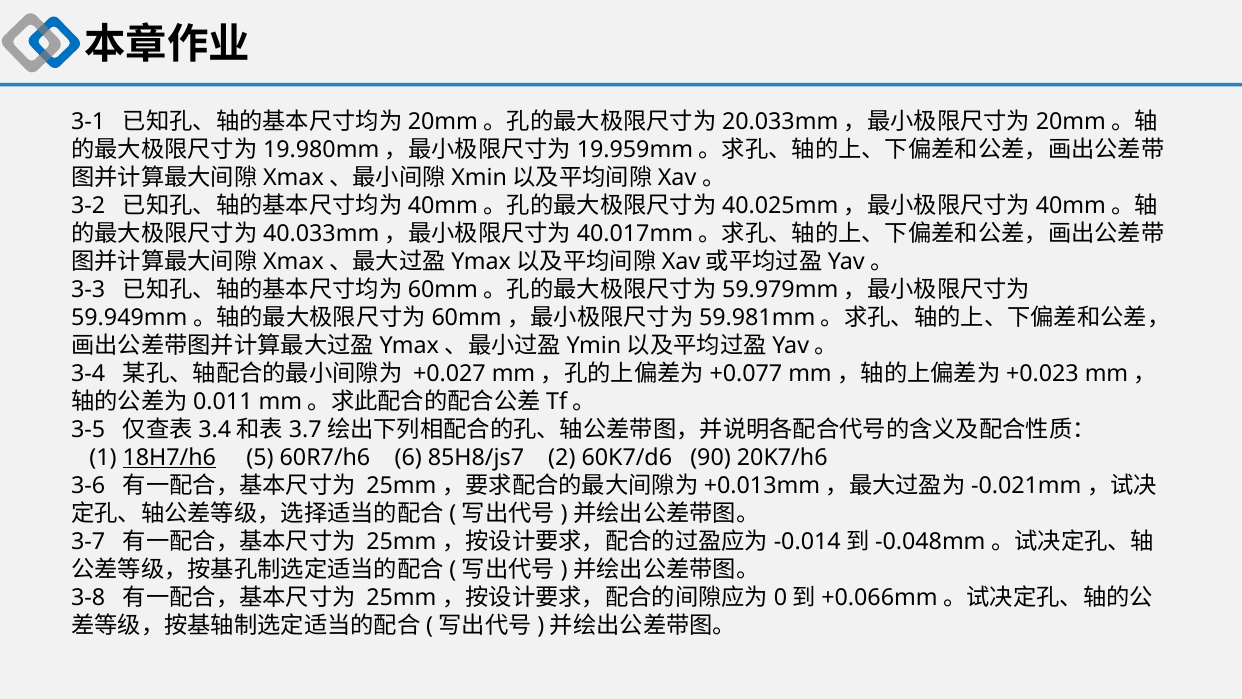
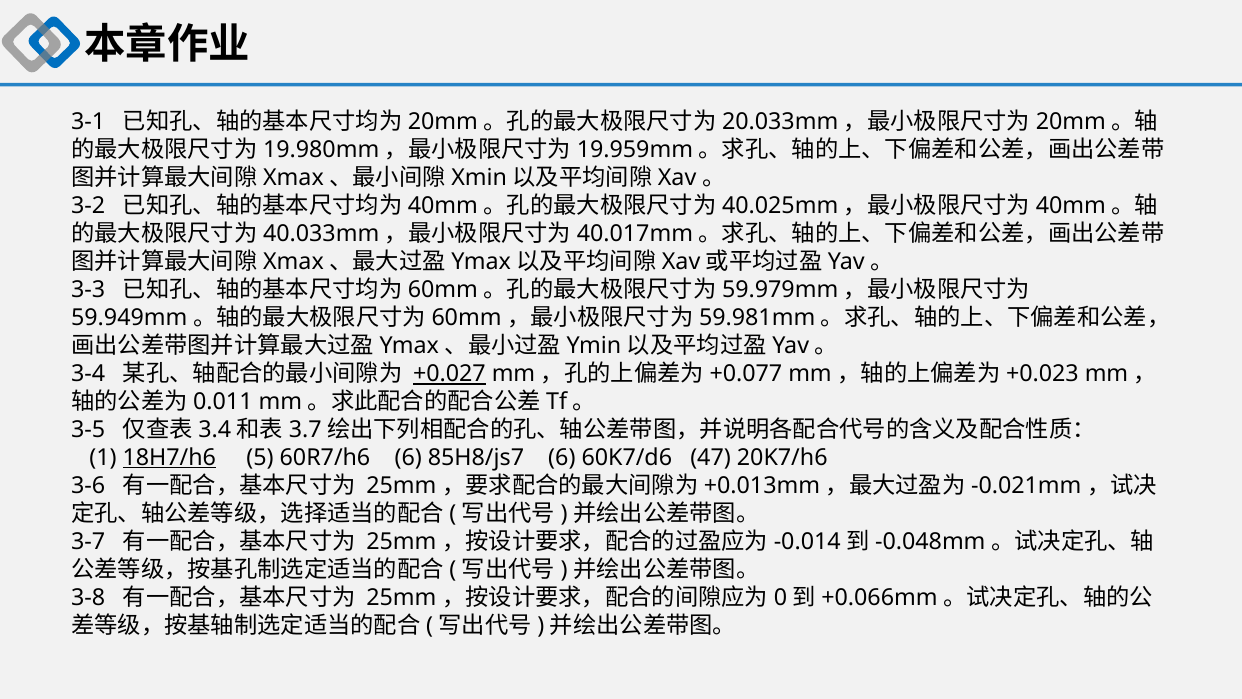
+0.027 underline: none -> present (449, 374)
85H8/js7 2: 2 -> 6 (562, 457)
90: 90 -> 47 (711, 457)
